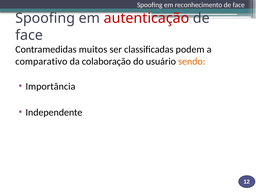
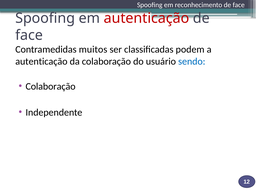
comparativo: comparativo -> autenticação (41, 61)
sendo colour: orange -> blue (192, 61)
Importância: Importância -> Colaboração (51, 86)
